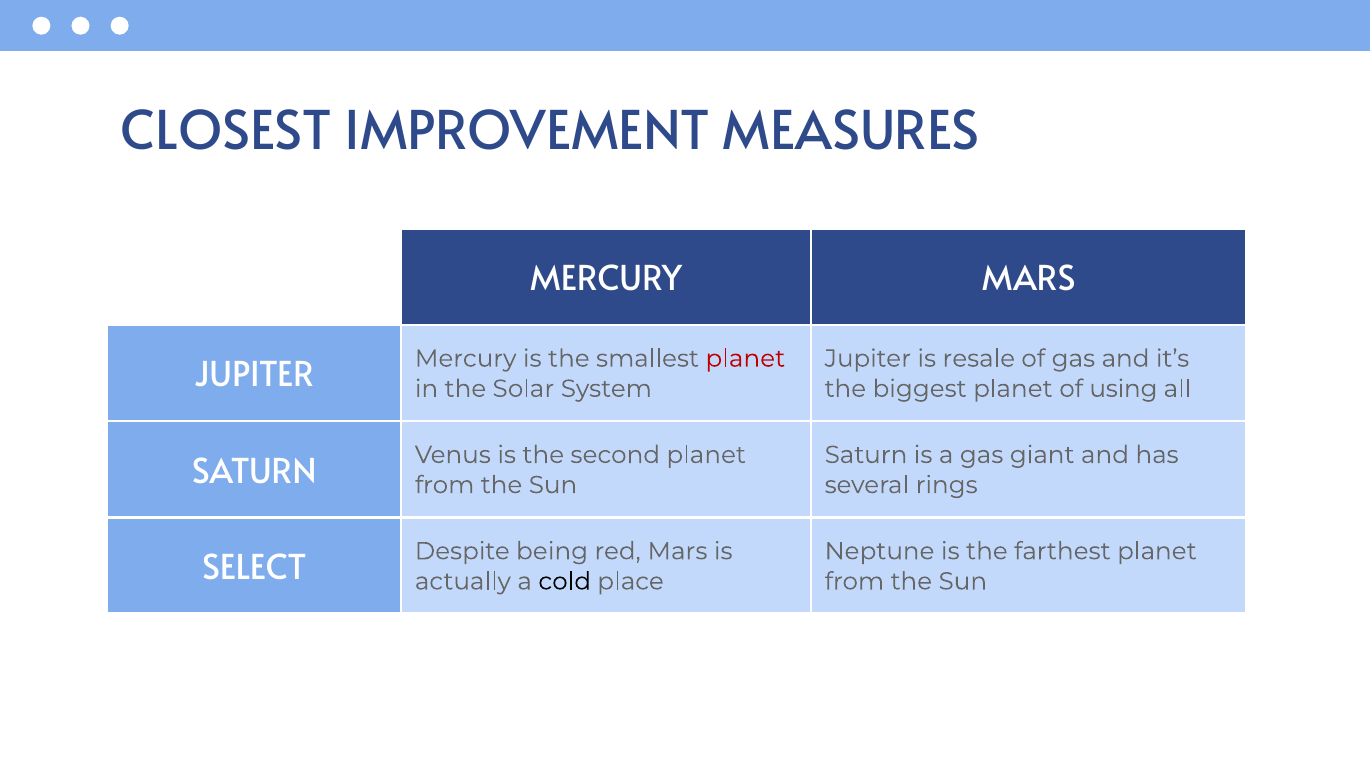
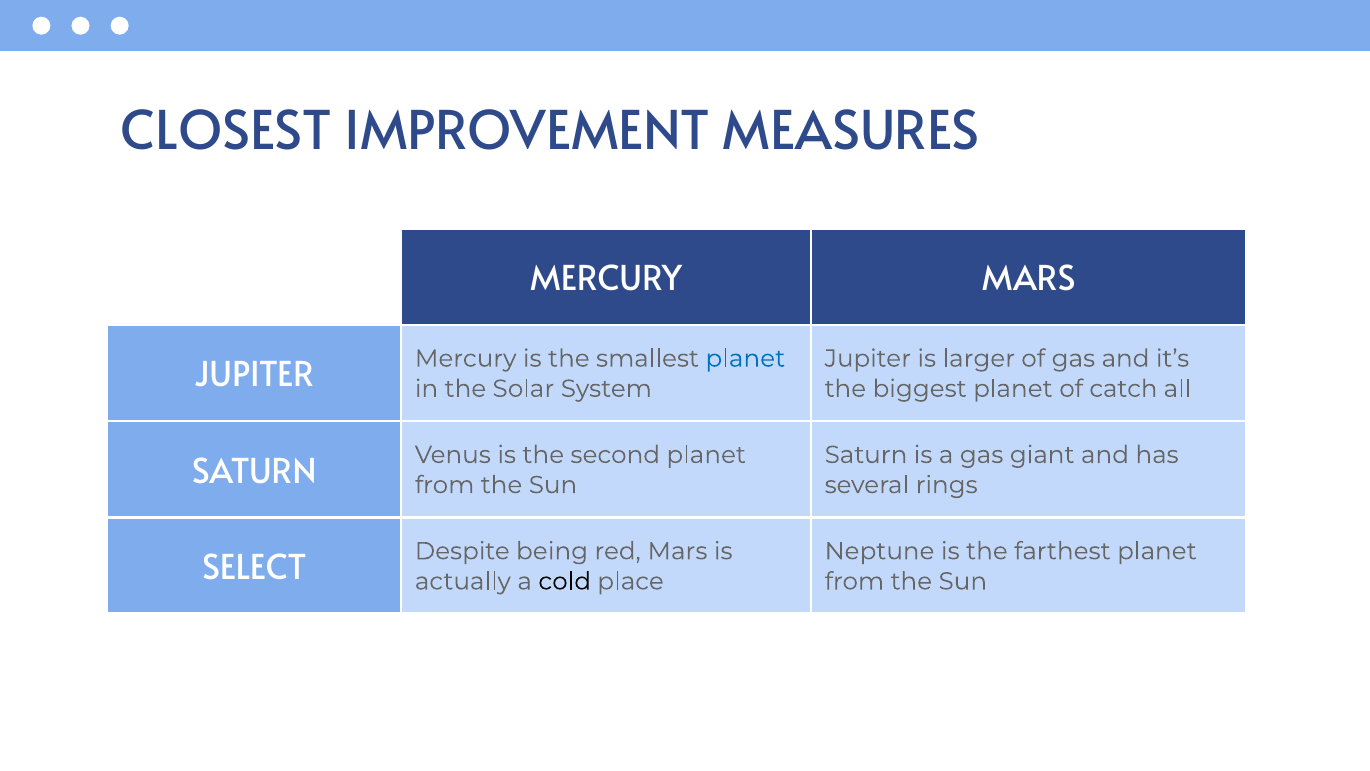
resale: resale -> larger (979, 358)
planet colour: red -> blue (745, 358)
using: using -> catch (1123, 389)
